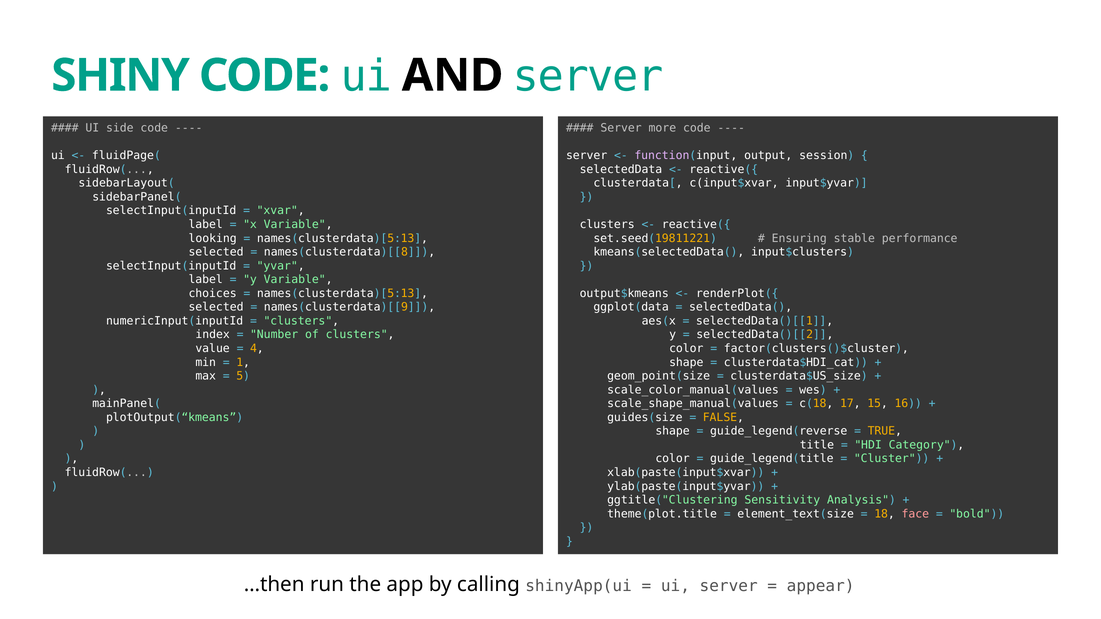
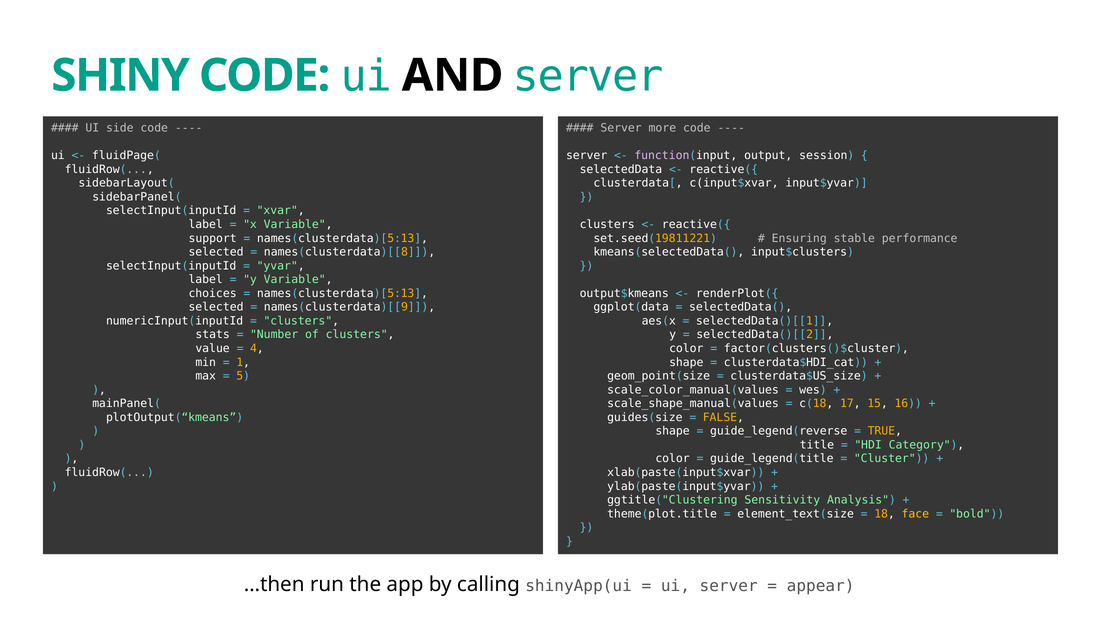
looking: looking -> support (213, 238)
index: index -> stats (213, 335)
face colour: pink -> yellow (915, 514)
